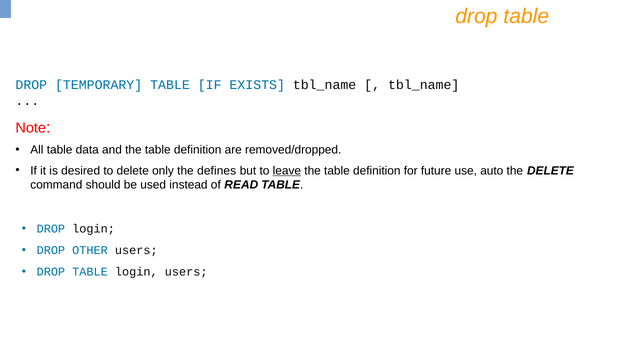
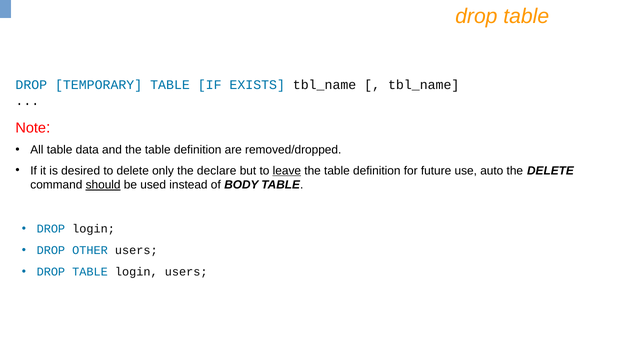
defines: defines -> declare (217, 171)
should underline: none -> present (103, 185)
READ: READ -> BODY (241, 185)
